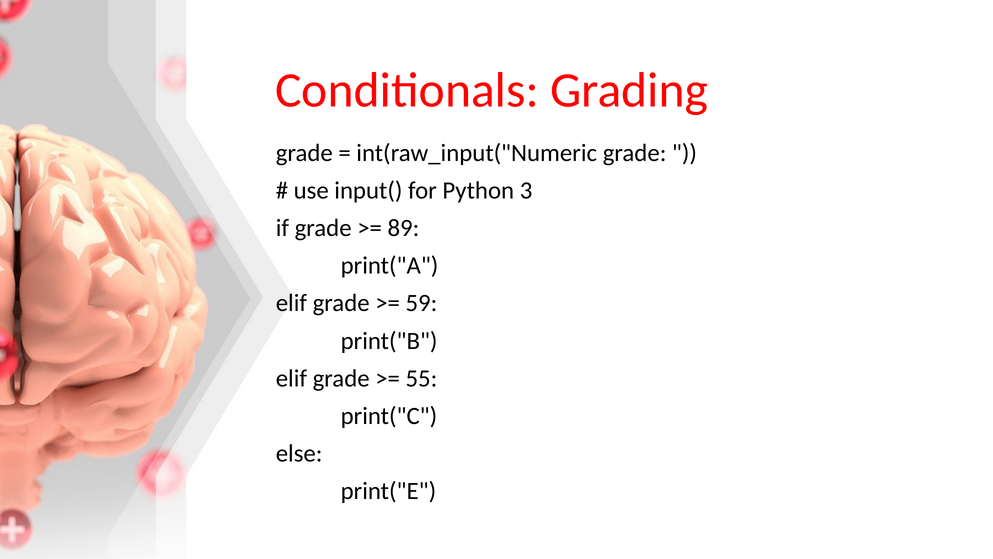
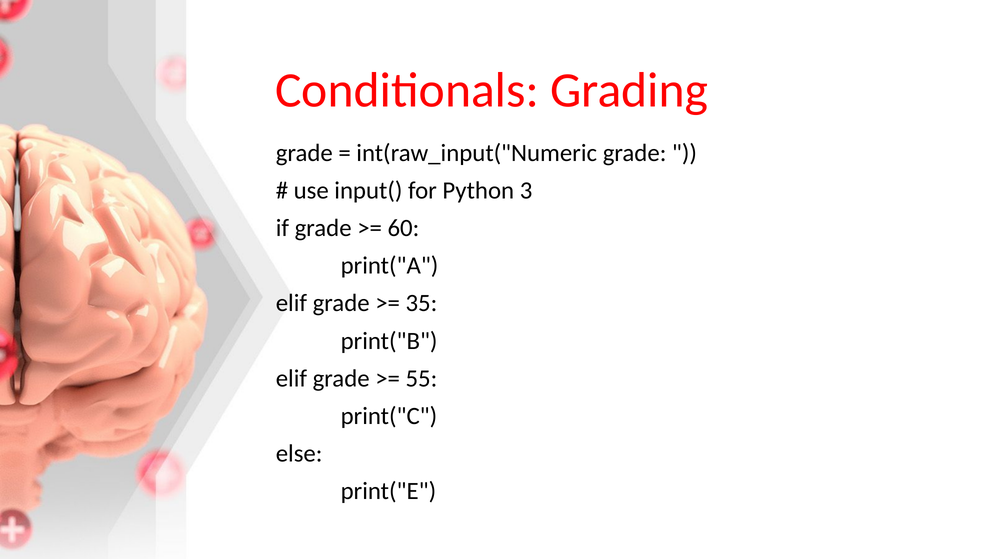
89: 89 -> 60 (403, 228)
59: 59 -> 35 (421, 303)
